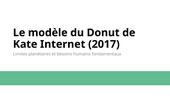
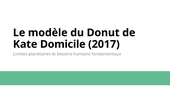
Internet: Internet -> Domicile (63, 44)
